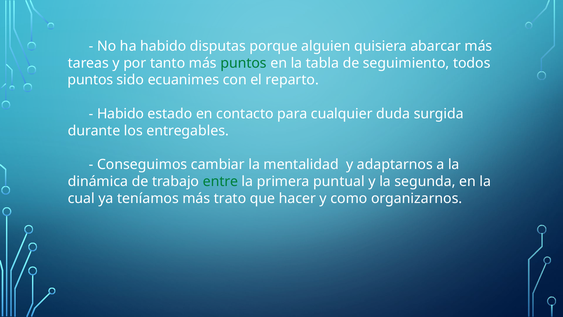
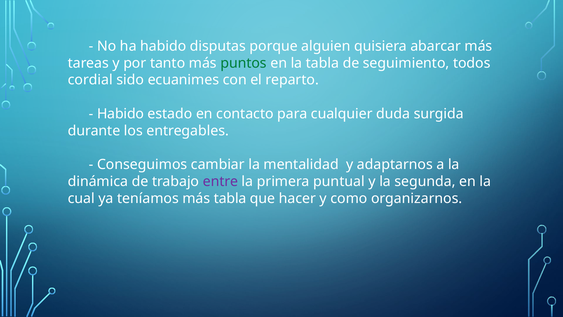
puntos: puntos -> cordial (90, 80)
entre colour: green -> purple (220, 181)
más trato: trato -> tabla (230, 198)
